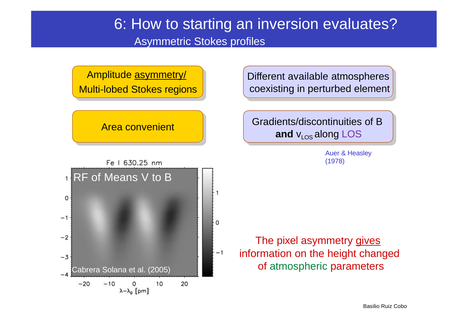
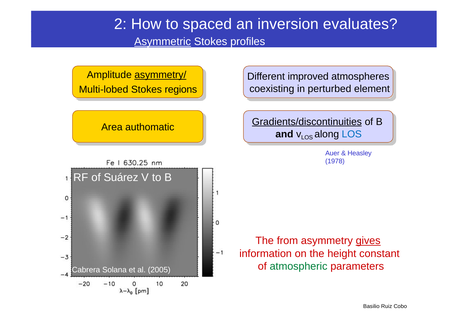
6: 6 -> 2 (120, 24)
starting: starting -> spaced (207, 24)
Asymmetric underline: none -> present (163, 42)
available: available -> improved (308, 77)
Gradients/discontinuities underline: none -> present (307, 122)
convenient: convenient -> authomatic (150, 127)
LOS colour: purple -> blue (352, 134)
Means: Means -> Suárez (121, 177)
pixel: pixel -> from (287, 241)
changed: changed -> constant (379, 253)
